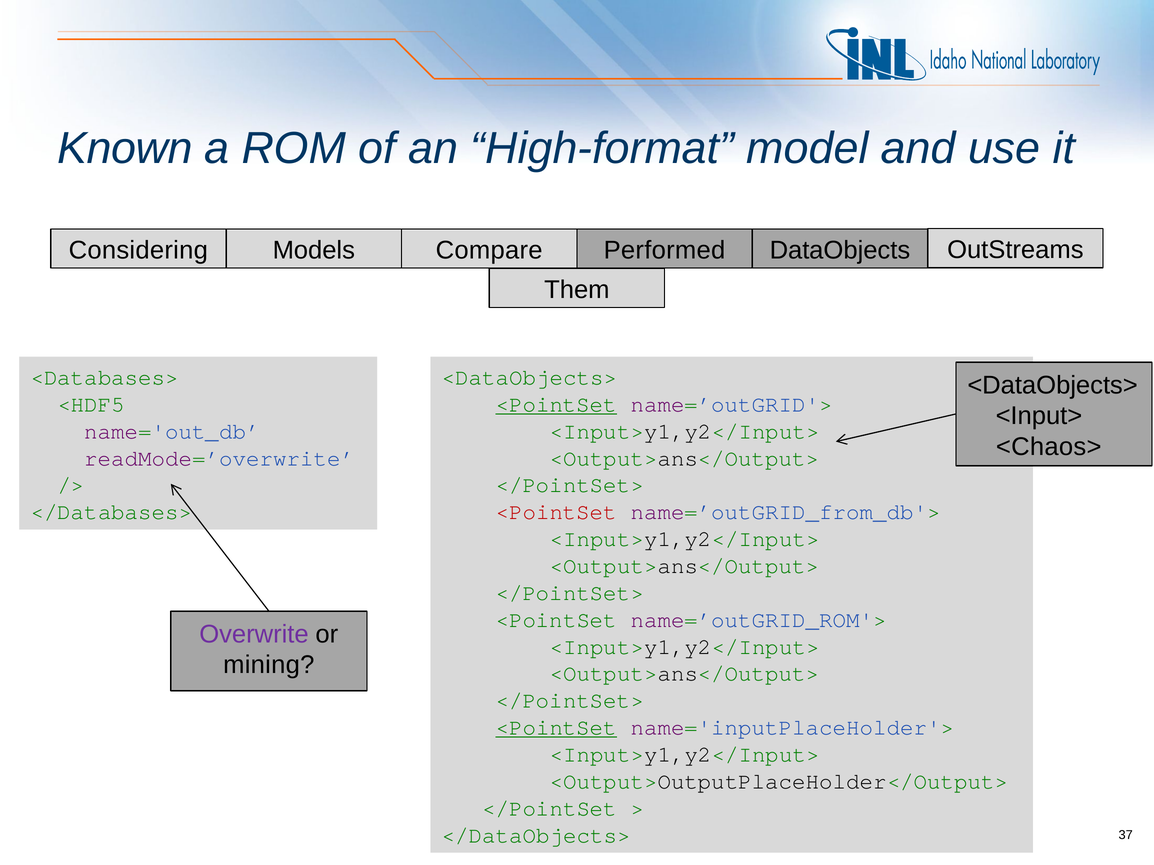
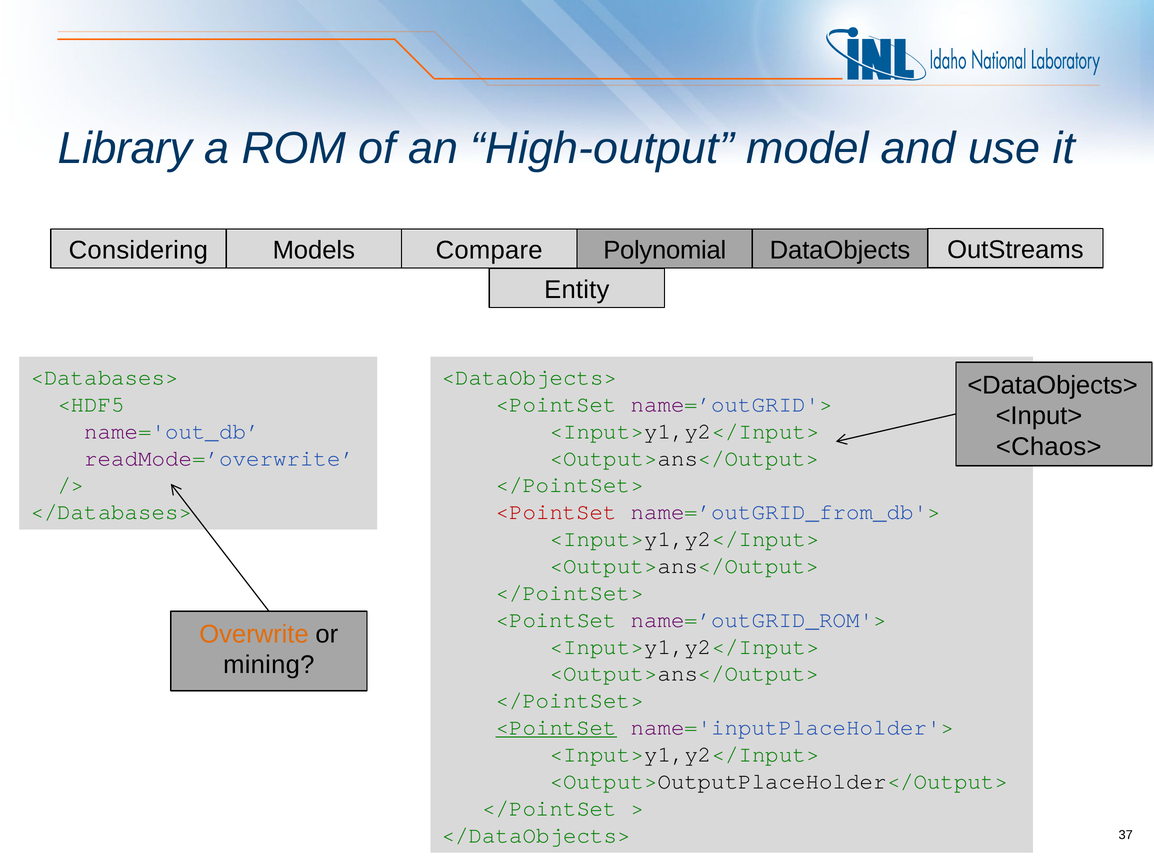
Known: Known -> Library (125, 149)
High-format: High-format -> High-output (602, 149)
Performed: Performed -> Polynomial (665, 250)
Them: Them -> Entity (577, 290)
<PointSet underline: present -> none (556, 405)
Overwrite colour: purple -> orange (254, 635)
